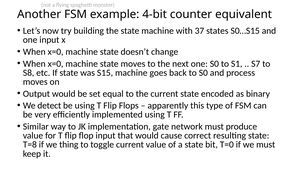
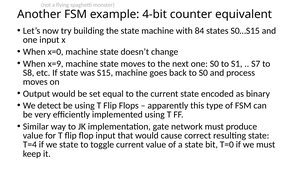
37: 37 -> 84 (199, 31)
x=0: x=0 -> x=9 (56, 64)
T=8: T=8 -> T=4 (30, 145)
we thing: thing -> state (69, 145)
